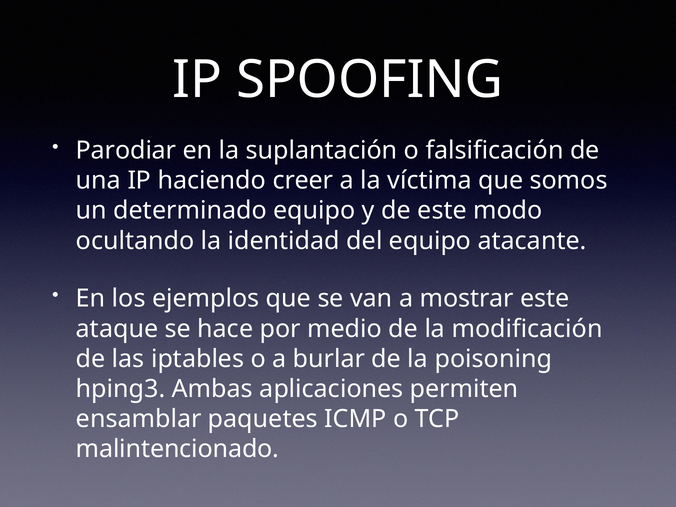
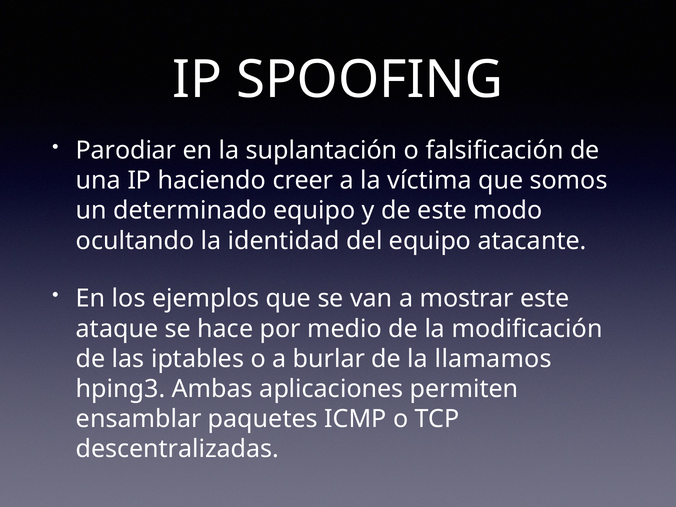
poisoning: poisoning -> llamamos (493, 359)
malintencionado: malintencionado -> descentralizadas (177, 449)
